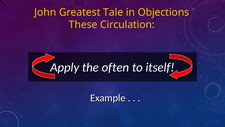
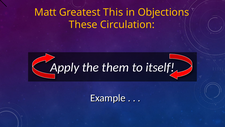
John: John -> Matt (45, 12)
Tale: Tale -> This (113, 12)
often: often -> them (115, 67)
